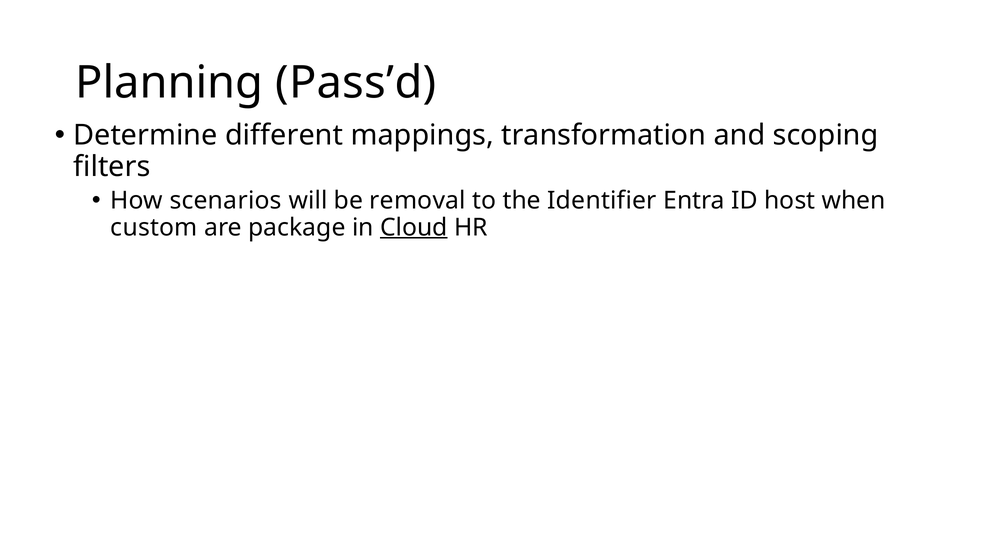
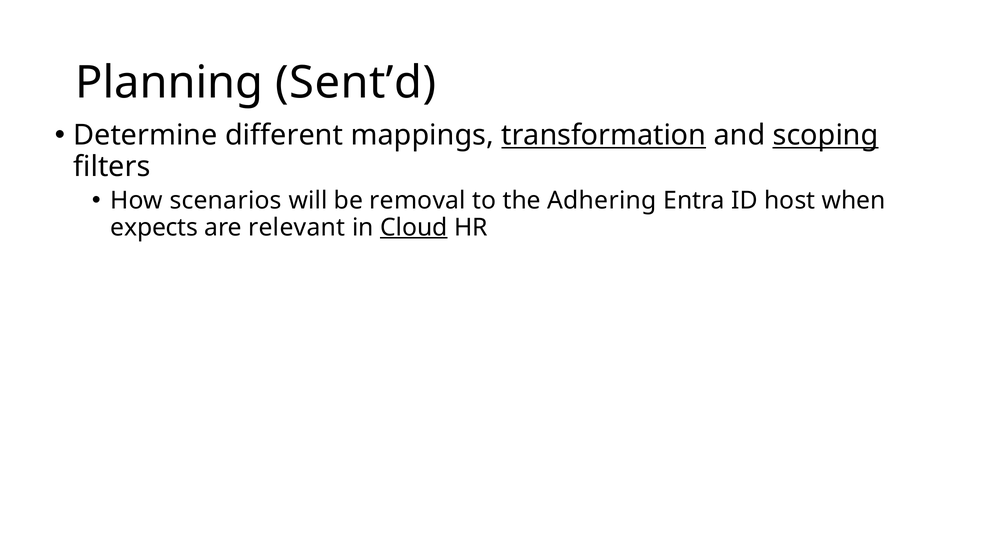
Pass’d: Pass’d -> Sent’d (356, 83)
transformation underline: none -> present (604, 136)
scoping underline: none -> present (826, 136)
Identifier: Identifier -> Adhering (602, 201)
custom: custom -> expects (154, 227)
package: package -> relevant (297, 227)
